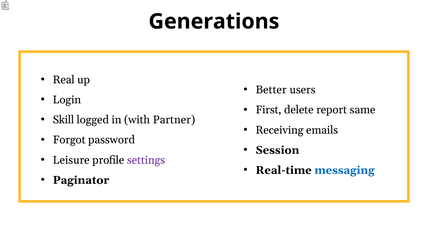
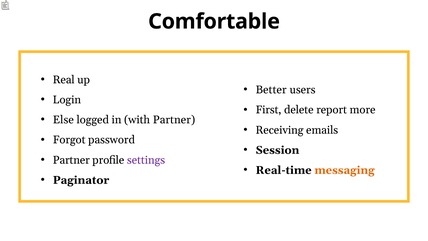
Generations: Generations -> Comfortable (214, 21)
same: same -> more (363, 110)
Skill: Skill -> Else (63, 120)
Leisure: Leisure -> Partner (71, 160)
messaging colour: blue -> orange (344, 170)
